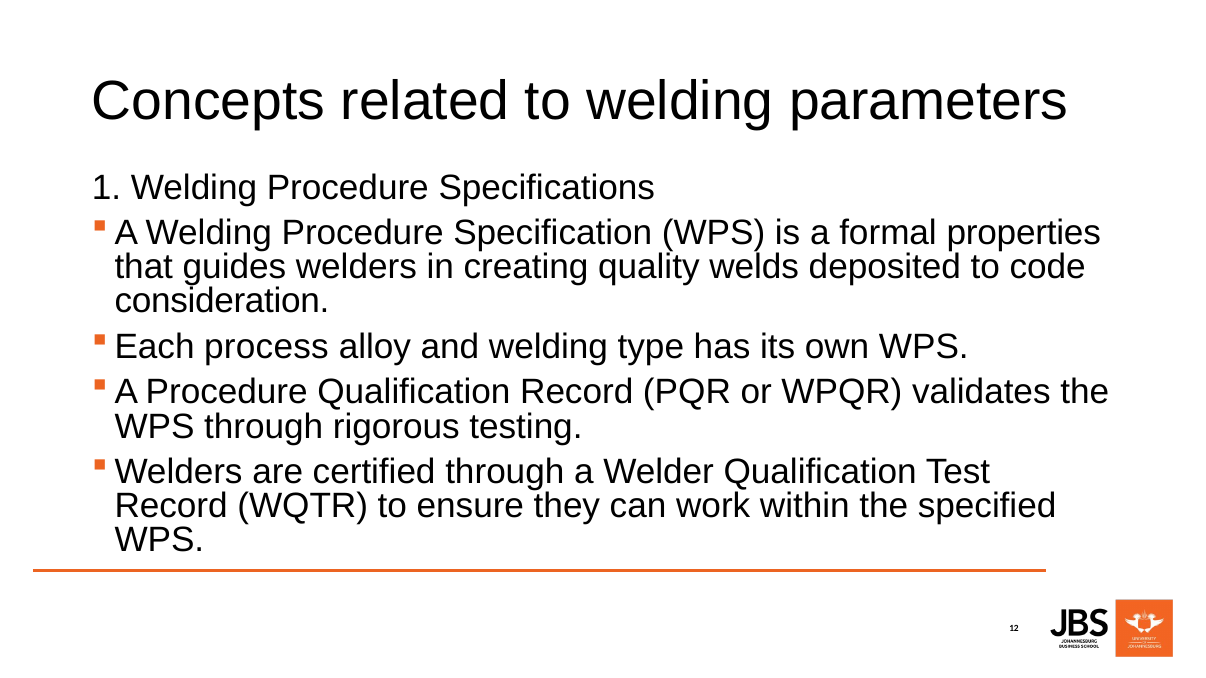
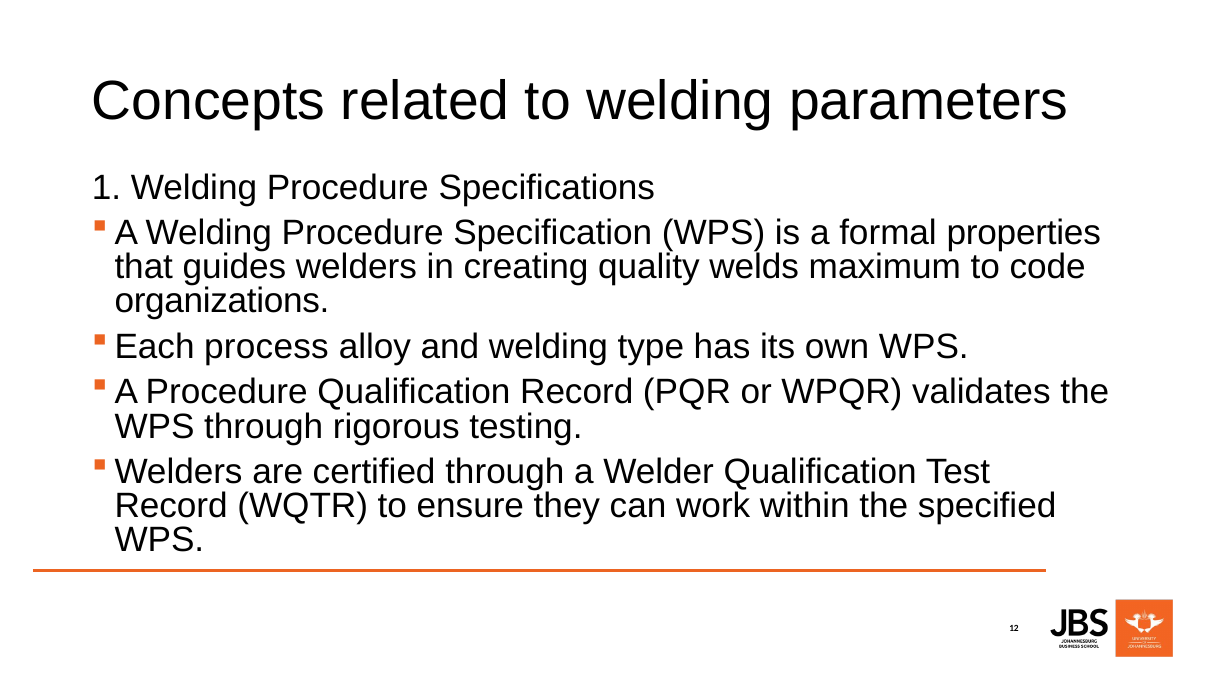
deposited: deposited -> maximum (885, 267)
consideration: consideration -> organizations (222, 301)
